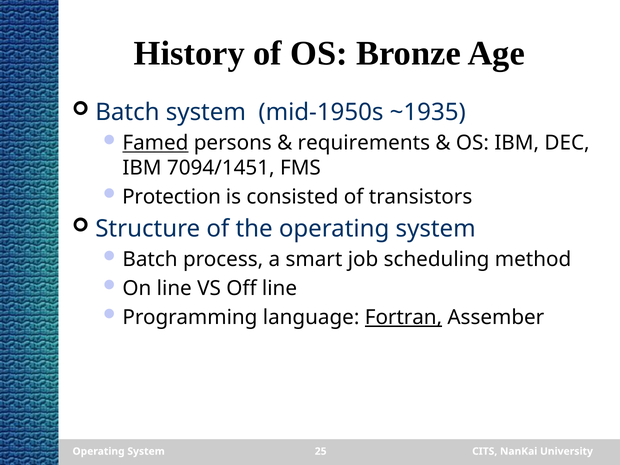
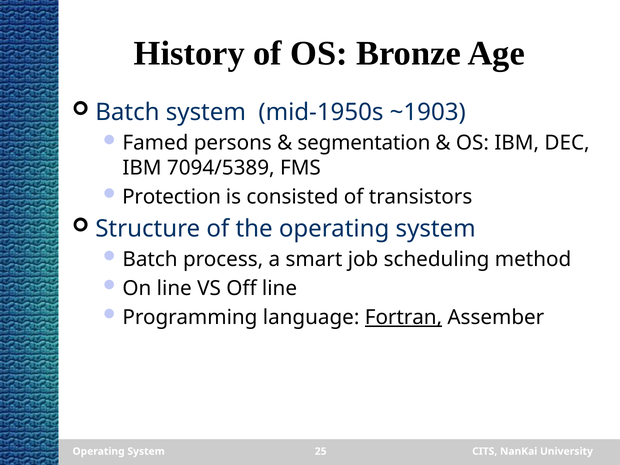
~1935: ~1935 -> ~1903 (428, 112)
Famed underline: present -> none (155, 143)
requirements: requirements -> segmentation (364, 143)
7094/1451: 7094/1451 -> 7094/5389 (221, 168)
